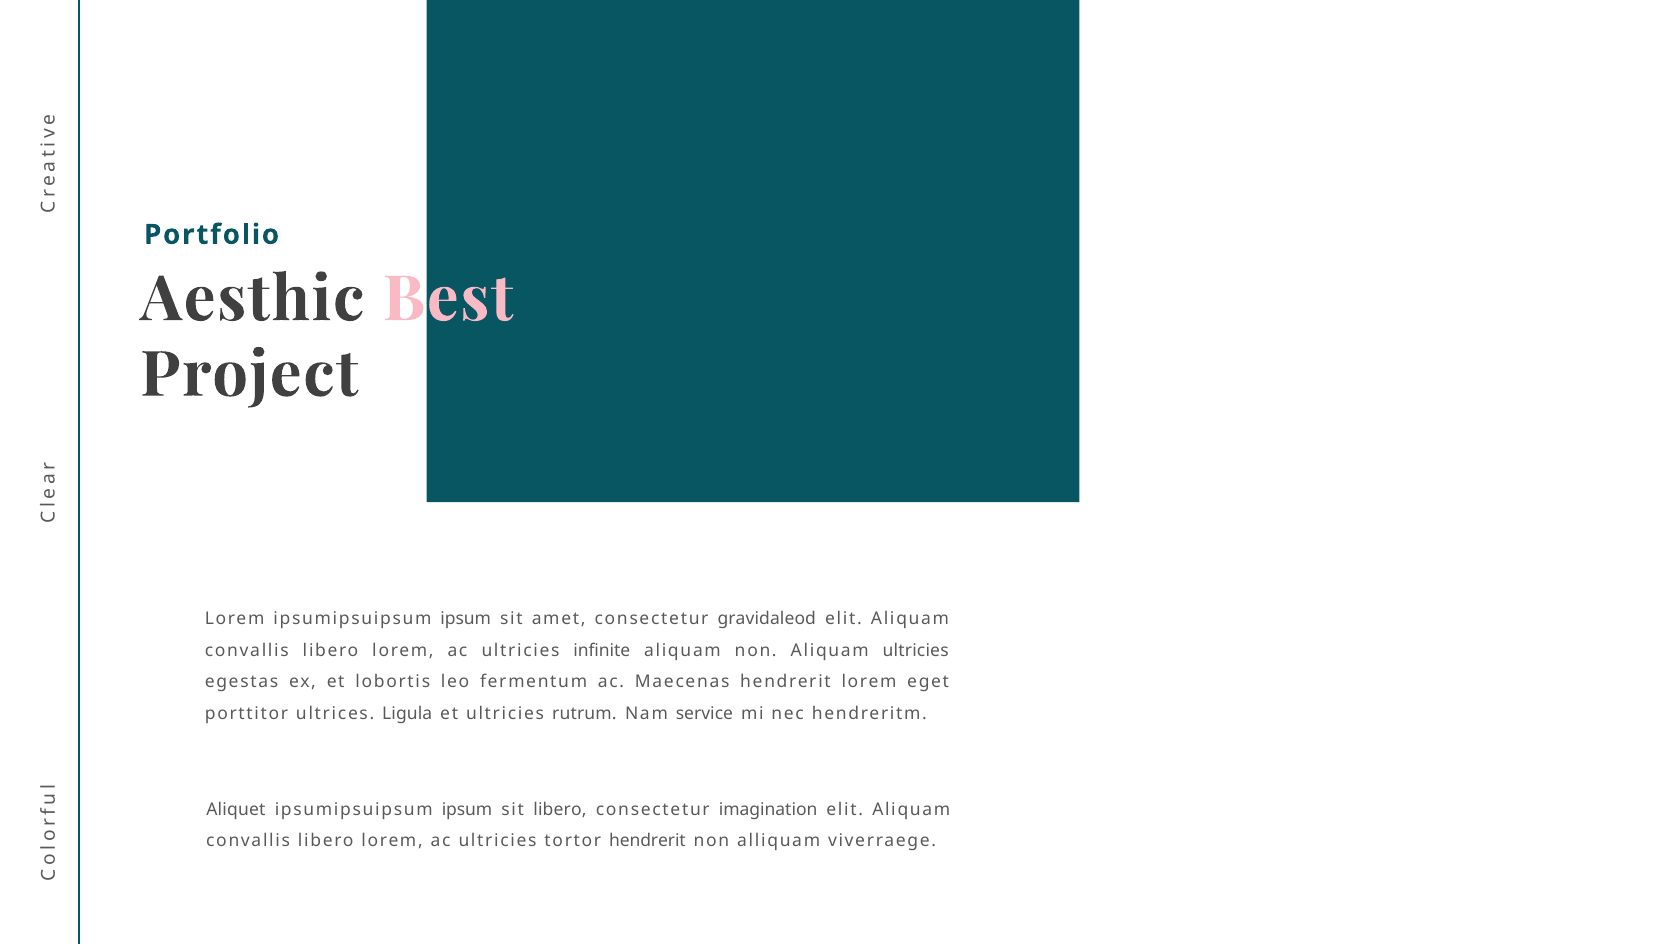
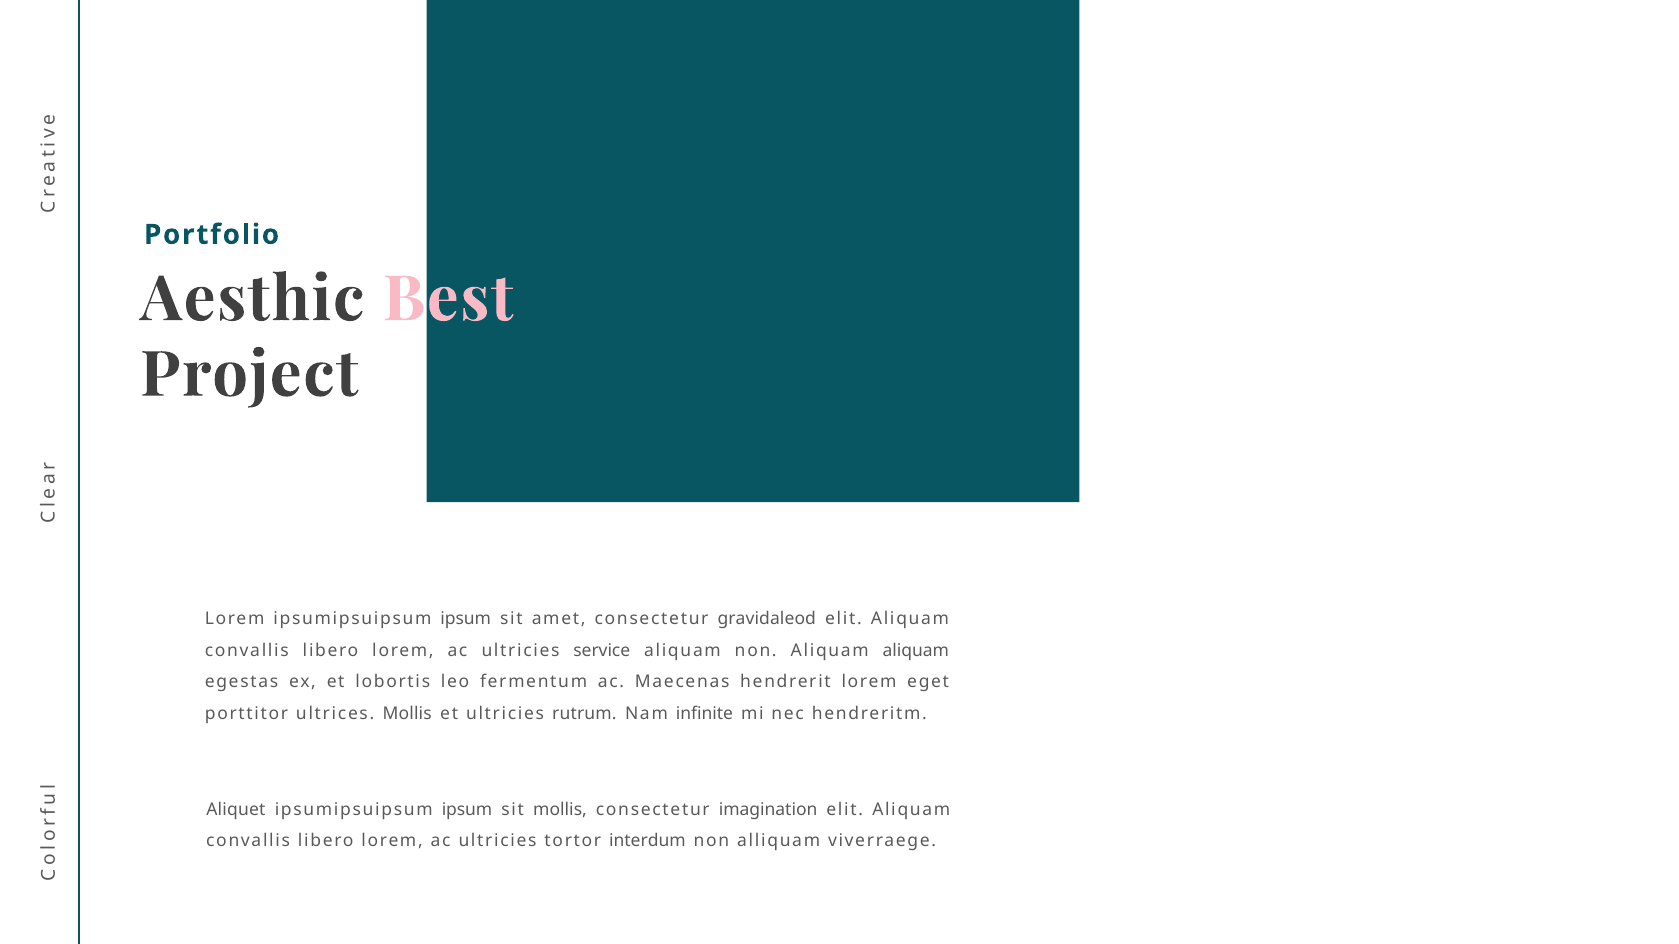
infinite: infinite -> service (602, 651)
Aliquam ultricies: ultricies -> aliquam (916, 651)
ultrices Ligula: Ligula -> Mollis (407, 714)
service: service -> infinite (704, 714)
sit libero: libero -> mollis (560, 810)
tortor hendrerit: hendrerit -> interdum (647, 841)
